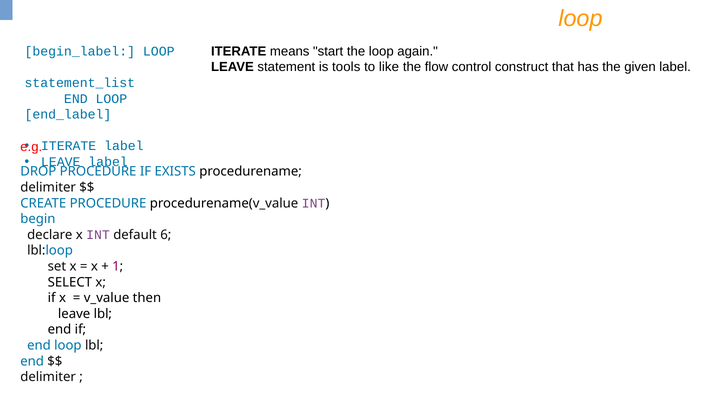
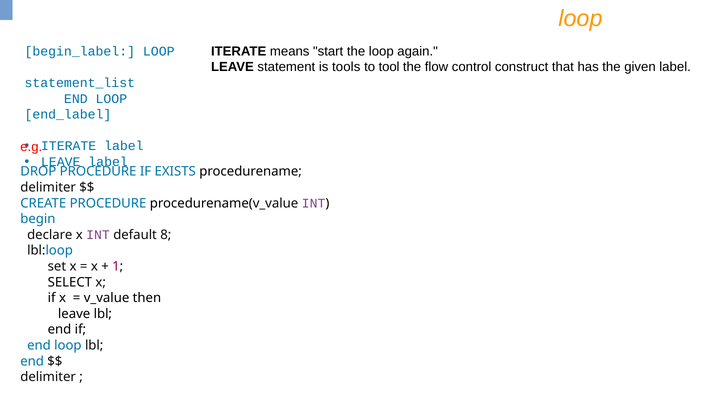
like: like -> tool (389, 67)
6: 6 -> 8 (166, 235)
